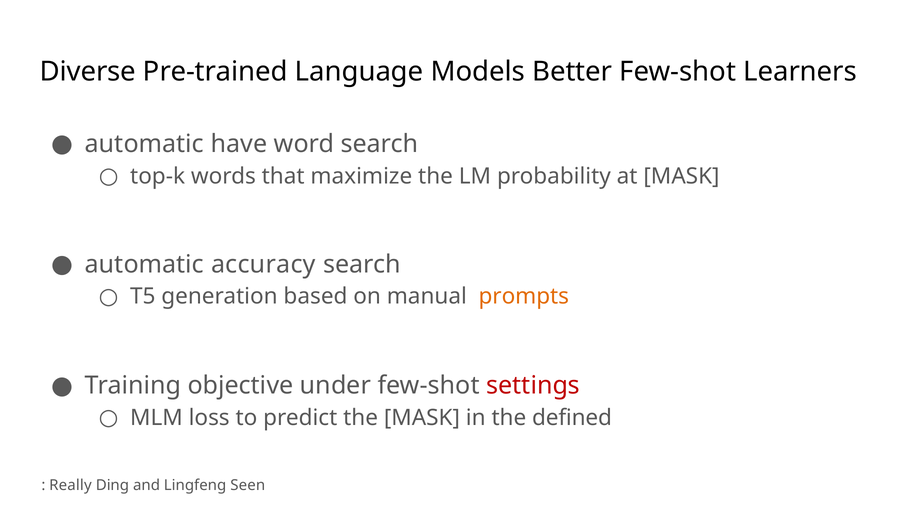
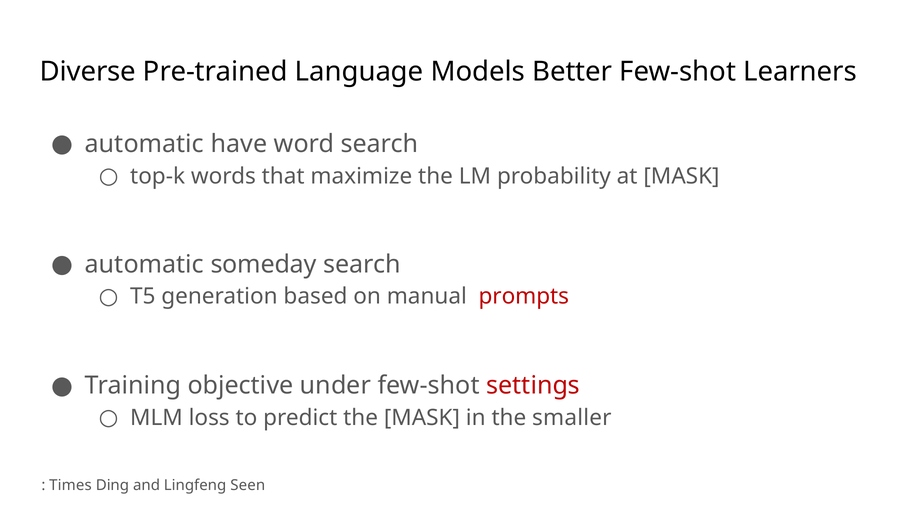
accuracy: accuracy -> someday (264, 264)
prompts colour: orange -> red (524, 296)
defined: defined -> smaller (572, 418)
Really: Really -> Times (70, 485)
